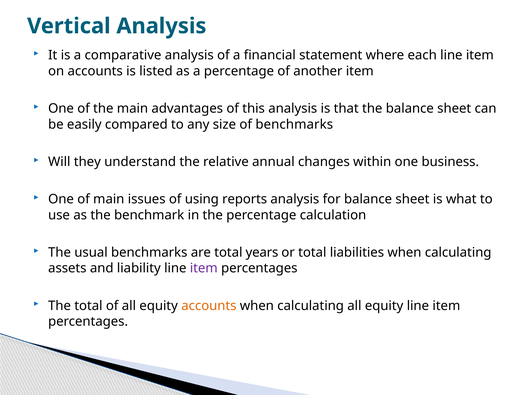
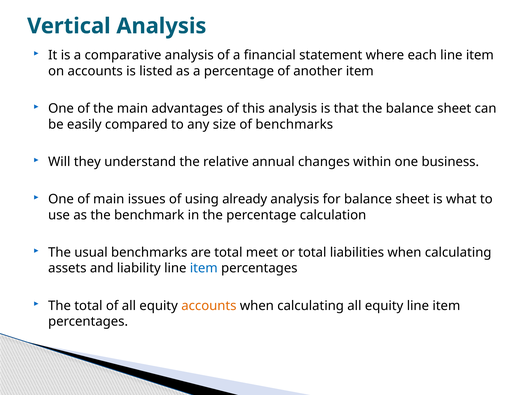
reports: reports -> already (245, 199)
years: years -> meet (262, 252)
item colour: purple -> blue (204, 268)
